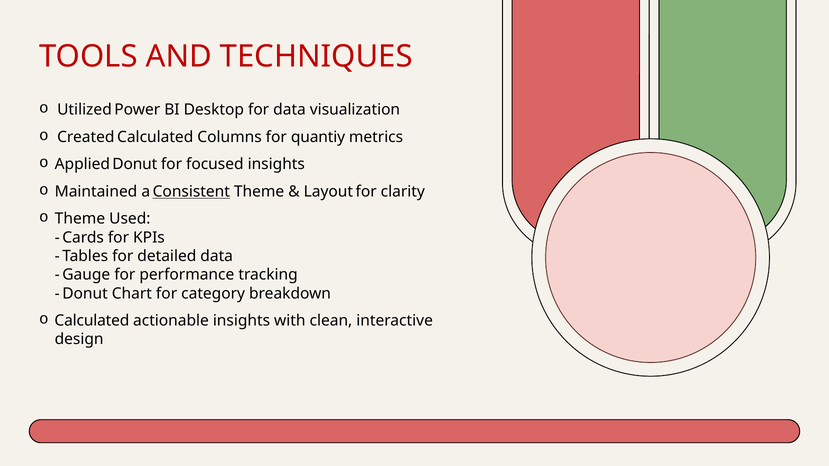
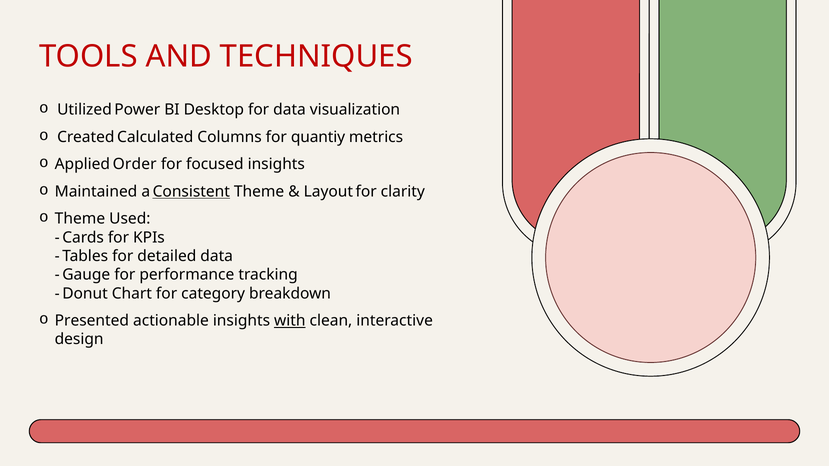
Applied Donut: Donut -> Order (135, 164)
Calculated: Calculated -> Presented (92, 321)
with underline: none -> present (290, 321)
